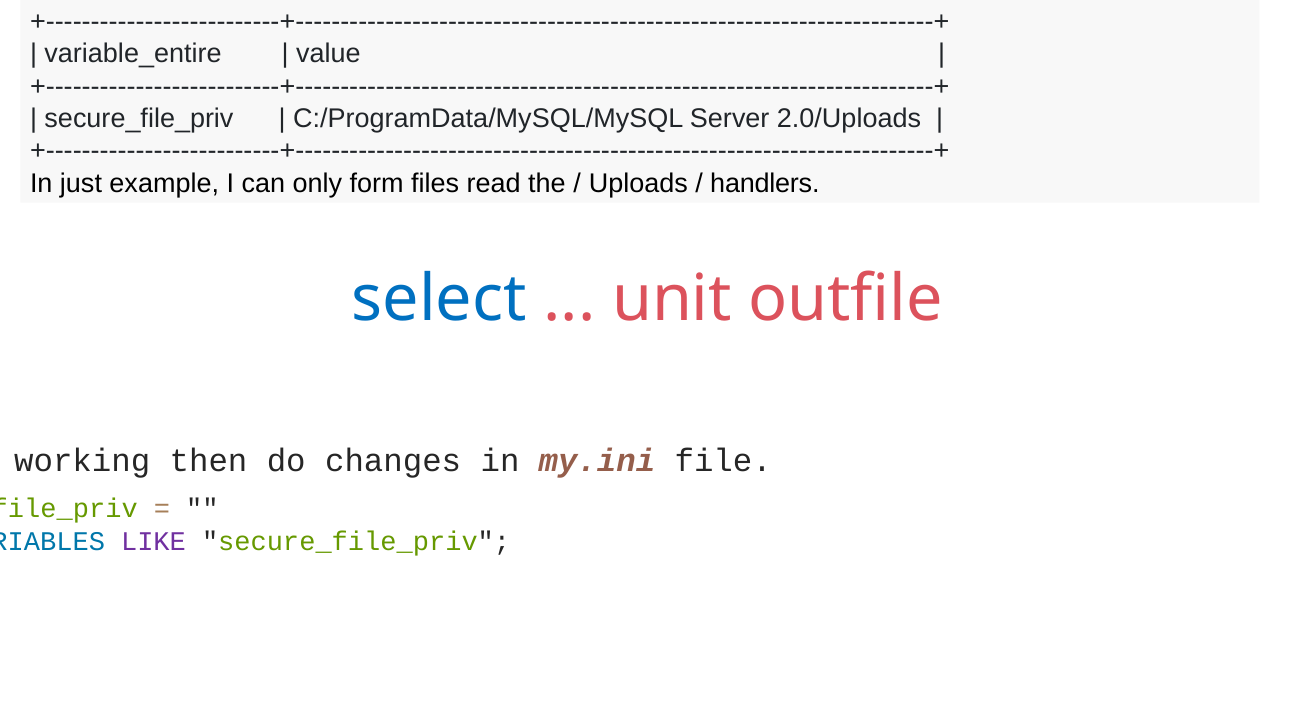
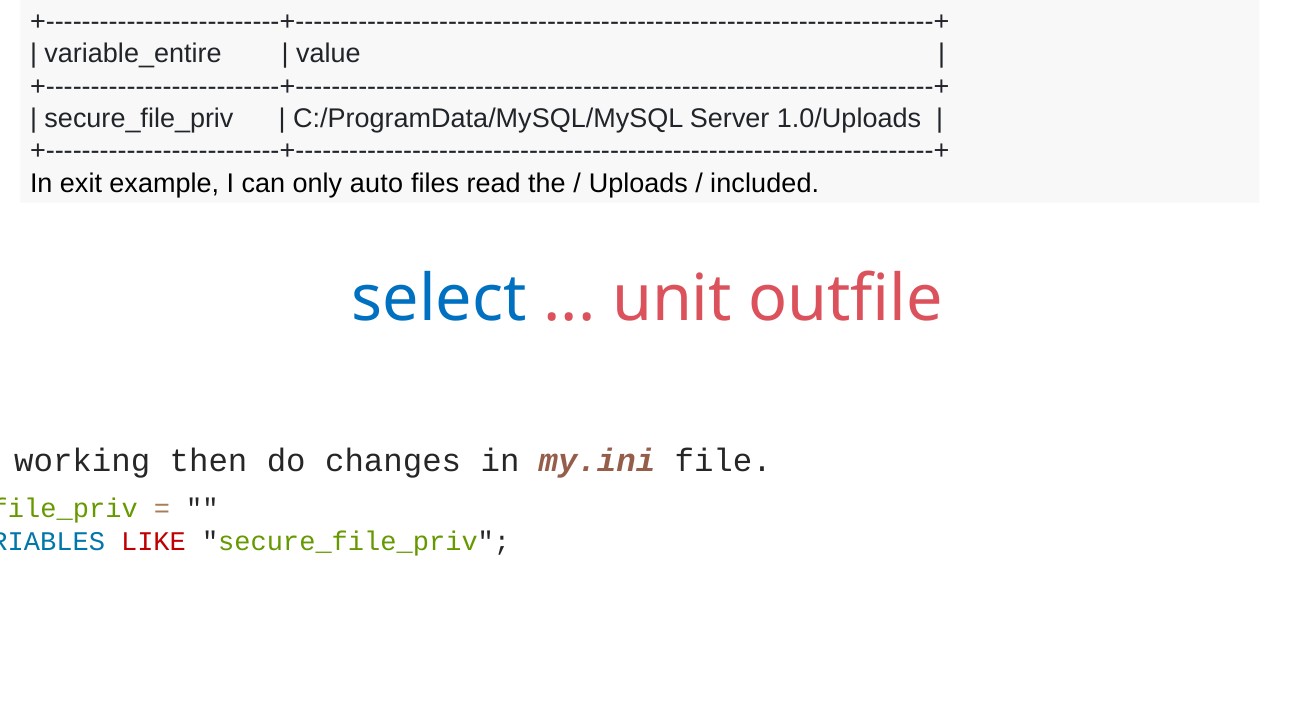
2.0/Uploads: 2.0/Uploads -> 1.0/Uploads (849, 119)
just: just -> exit (81, 184)
form: form -> auto (377, 184)
handlers: handlers -> included (765, 184)
LIKE colour: purple -> red (153, 542)
